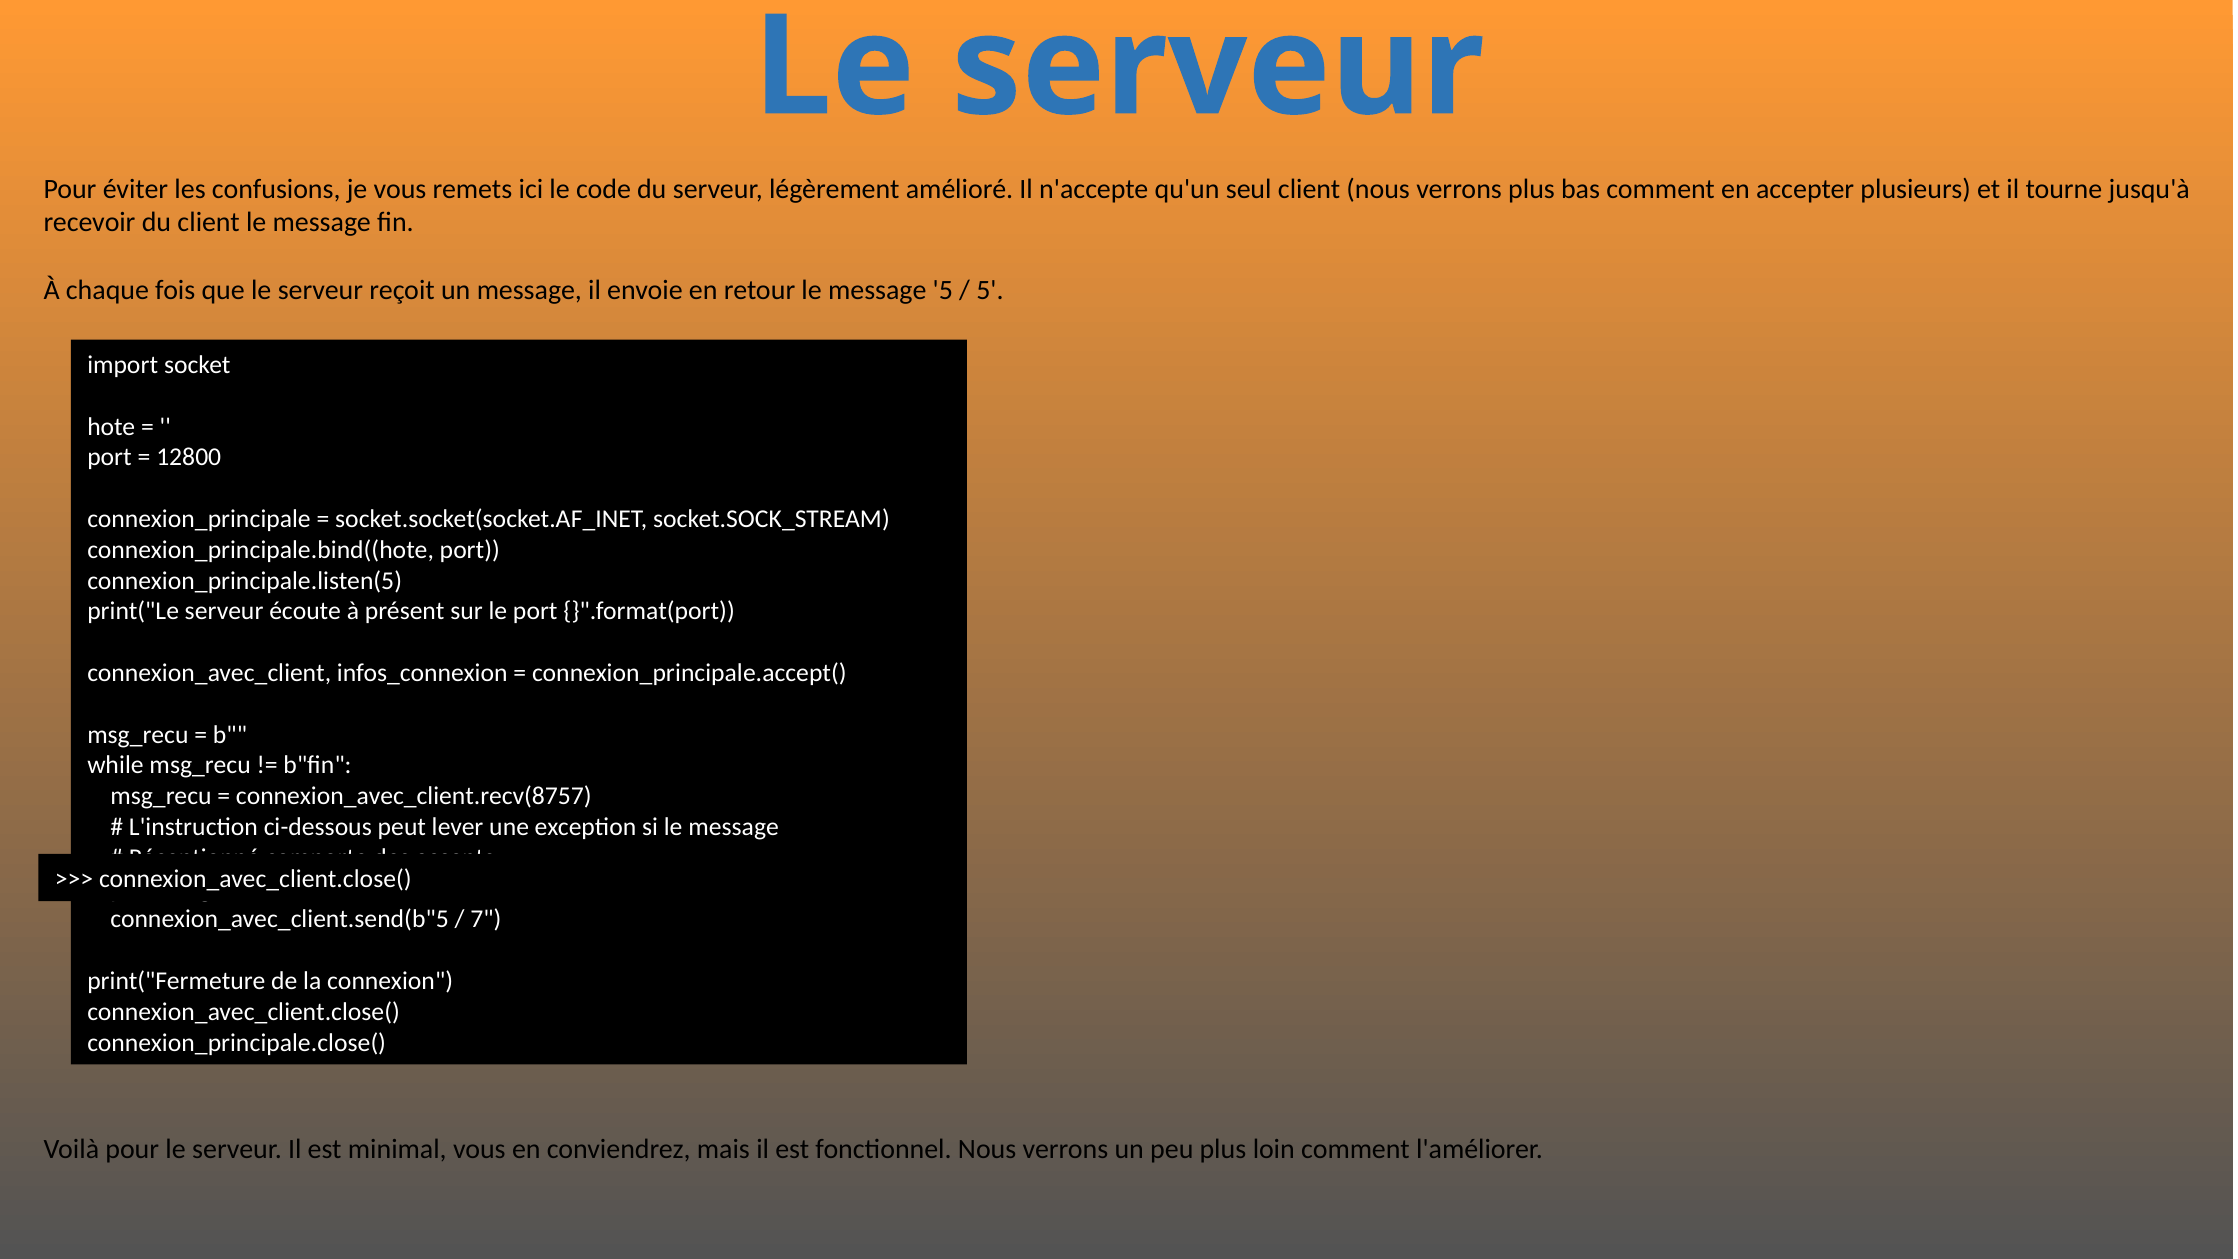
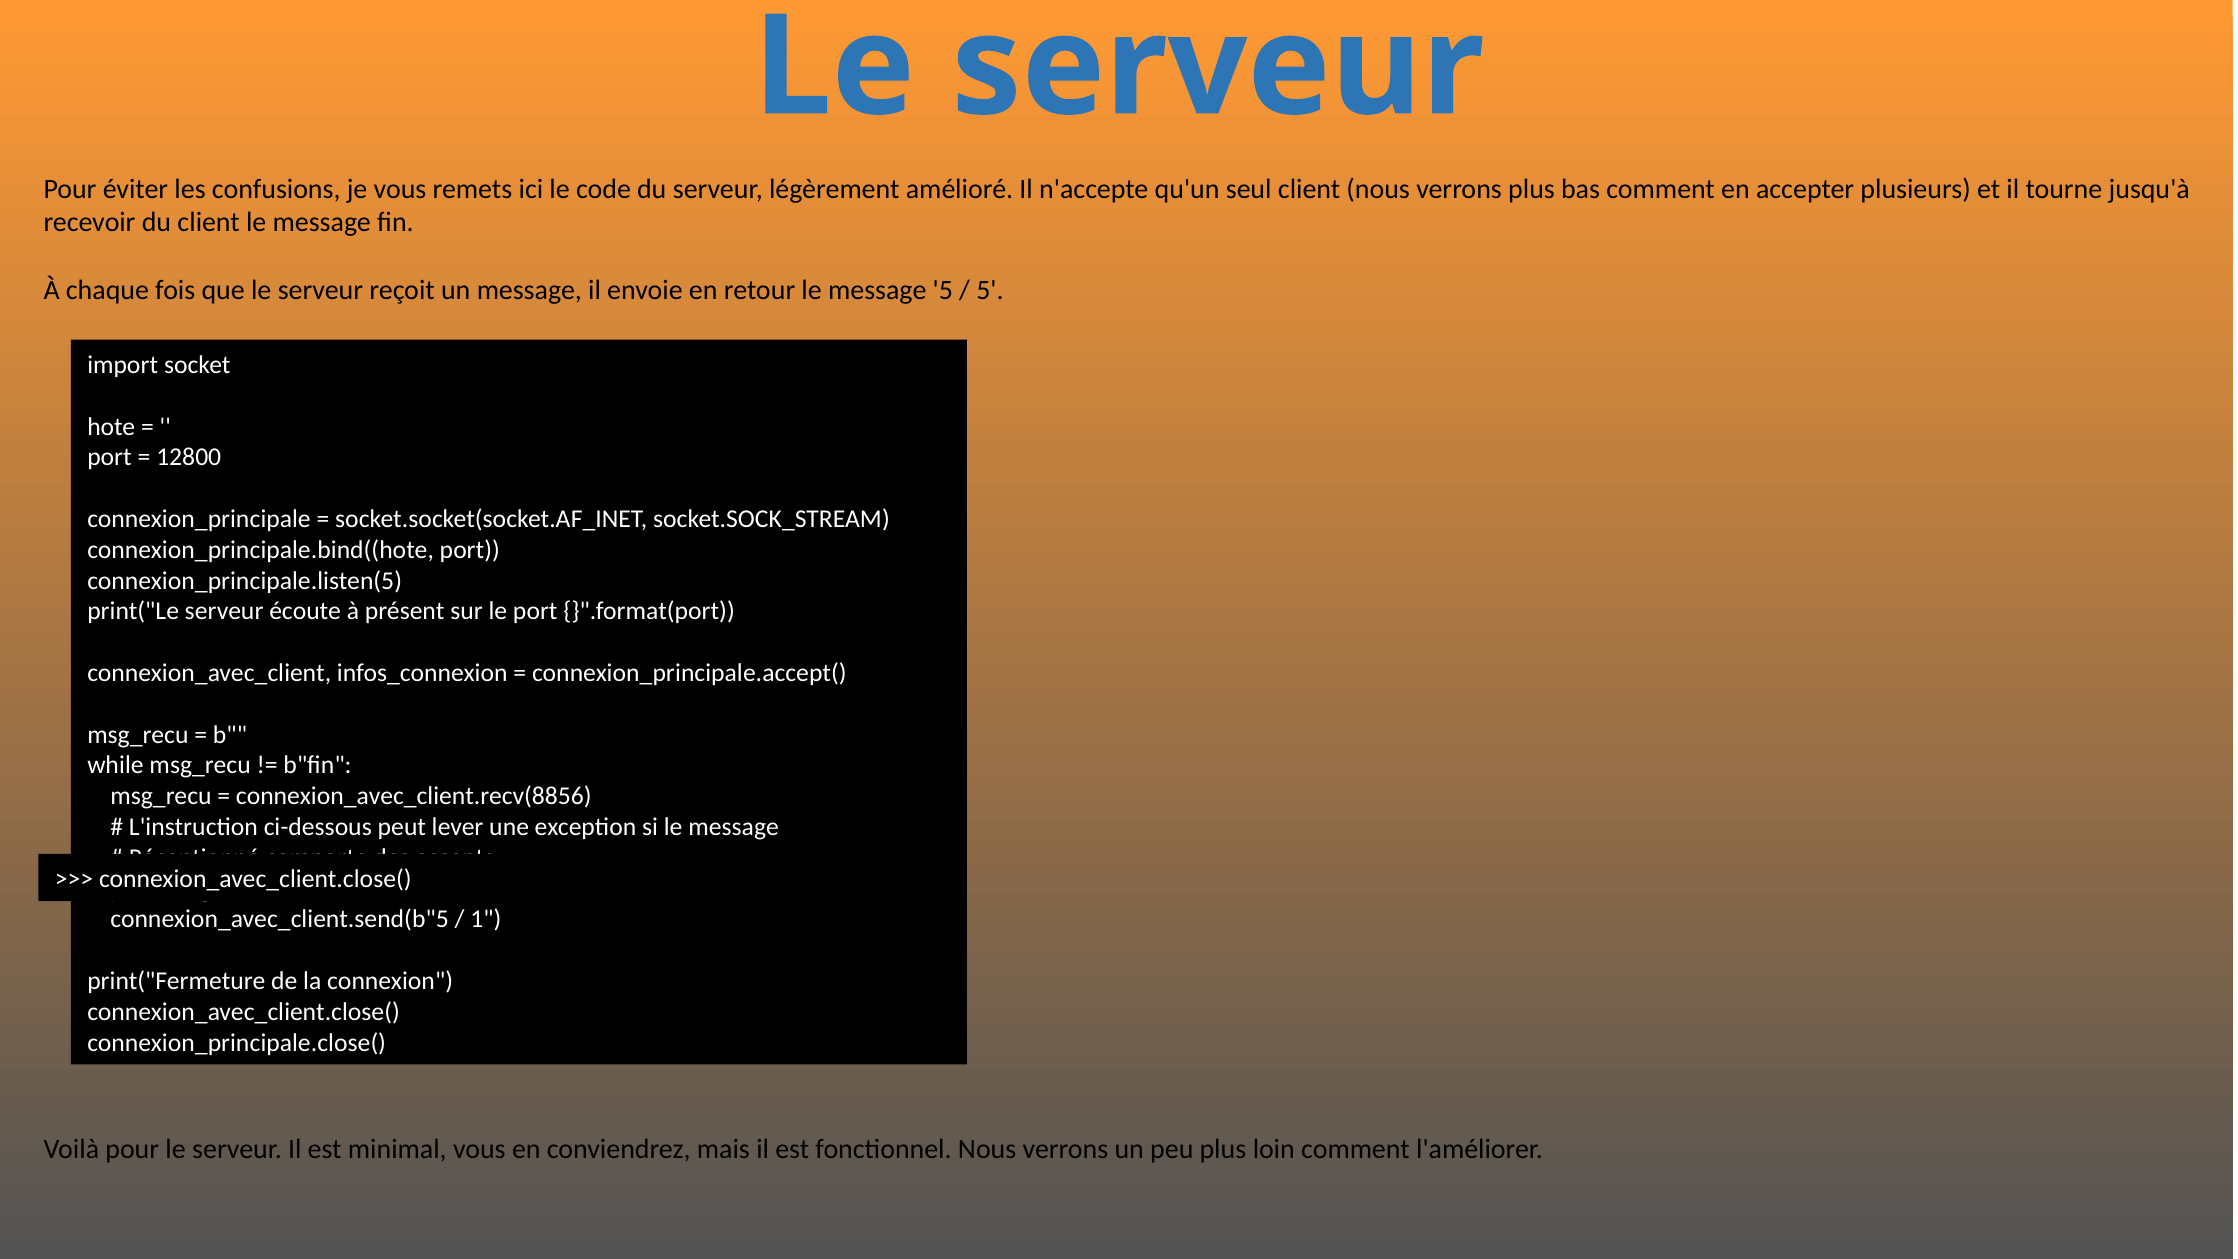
connexion_avec_client.recv(8757: connexion_avec_client.recv(8757 -> connexion_avec_client.recv(8856 (414, 796)
7: 7 -> 1 (486, 919)
